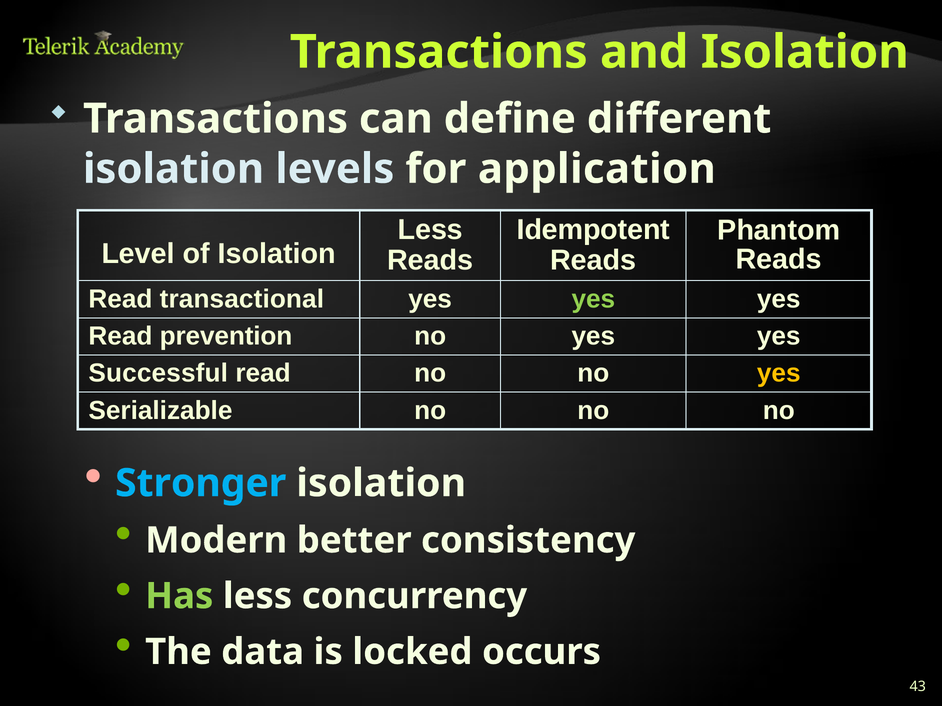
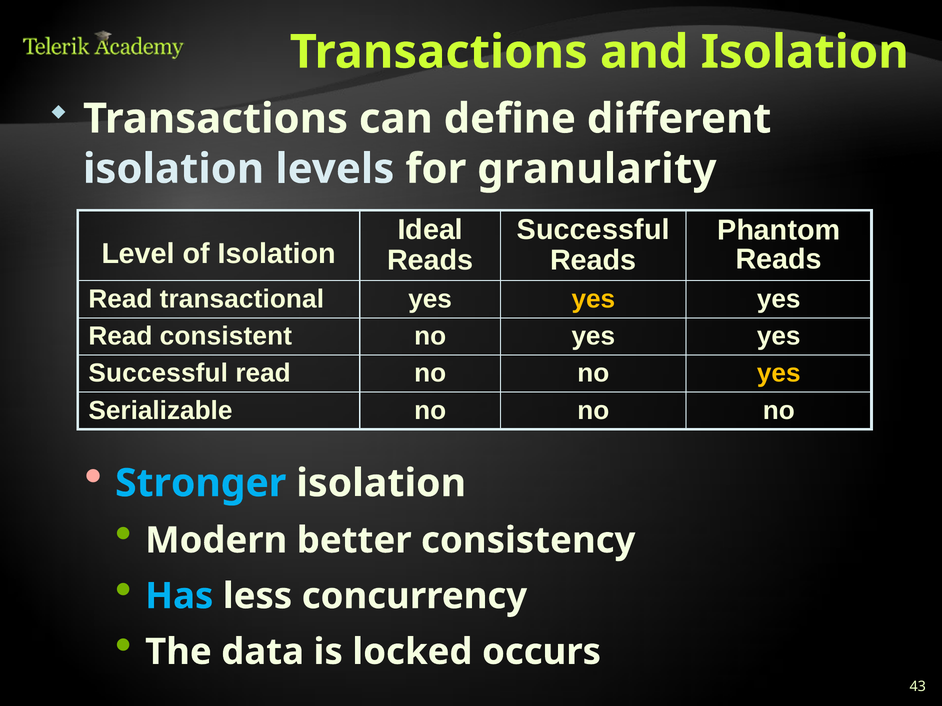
application: application -> granularity (597, 169)
Less: Less -> Ideal (430, 230)
Idempotent: Idempotent -> Successful (593, 230)
yes colour: light green -> yellow (593, 299)
prevention: prevention -> consistent (226, 336)
Has colour: light green -> light blue (179, 596)
